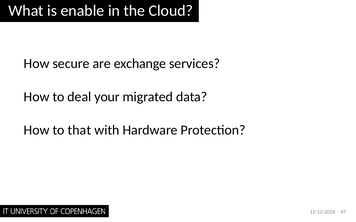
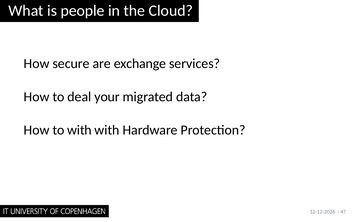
enable: enable -> people (83, 11)
to that: that -> with (79, 130)
